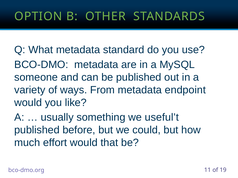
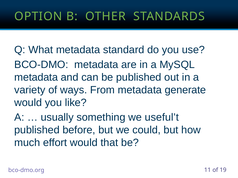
someone: someone -> metadata (36, 77)
endpoint: endpoint -> generate (185, 90)
